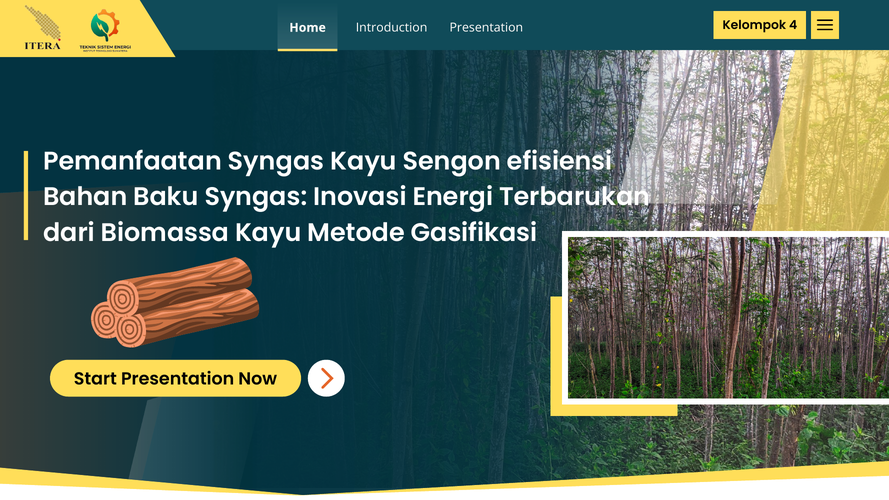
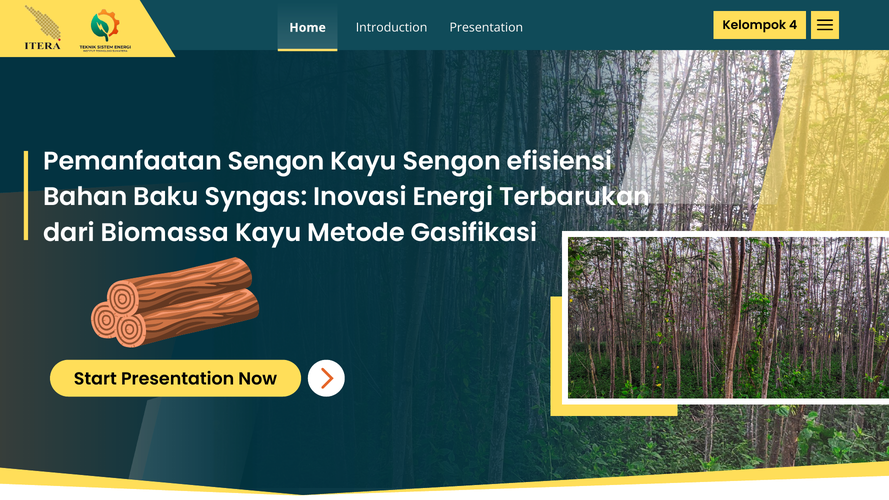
Pemanfaatan Syngas: Syngas -> Sengon (276, 162)
